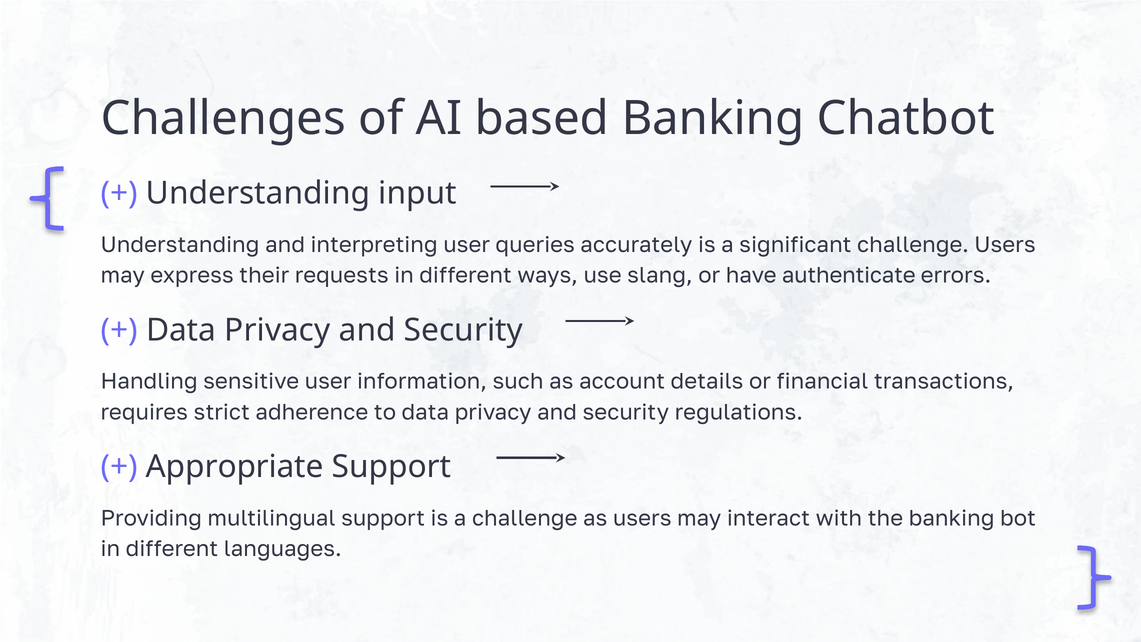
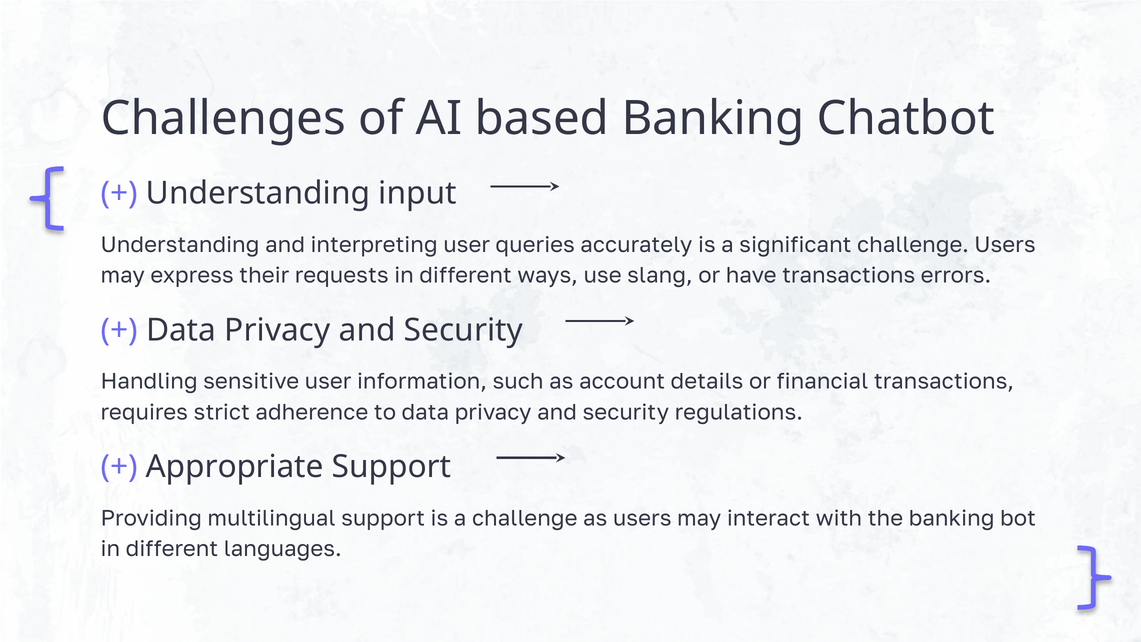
have authenticate: authenticate -> transactions (849, 275)
